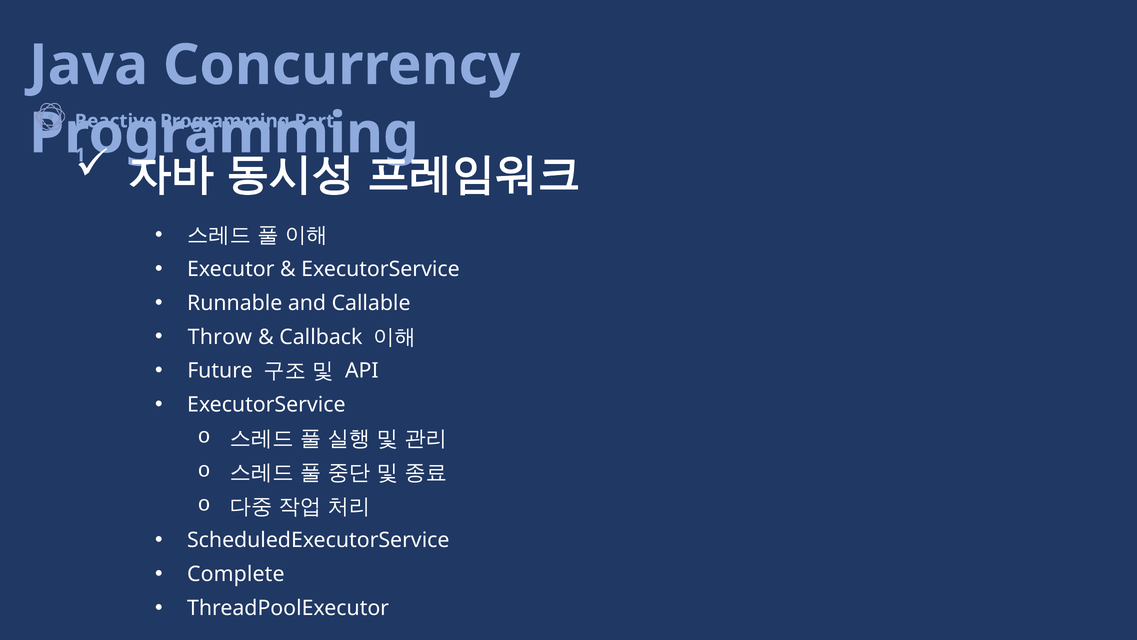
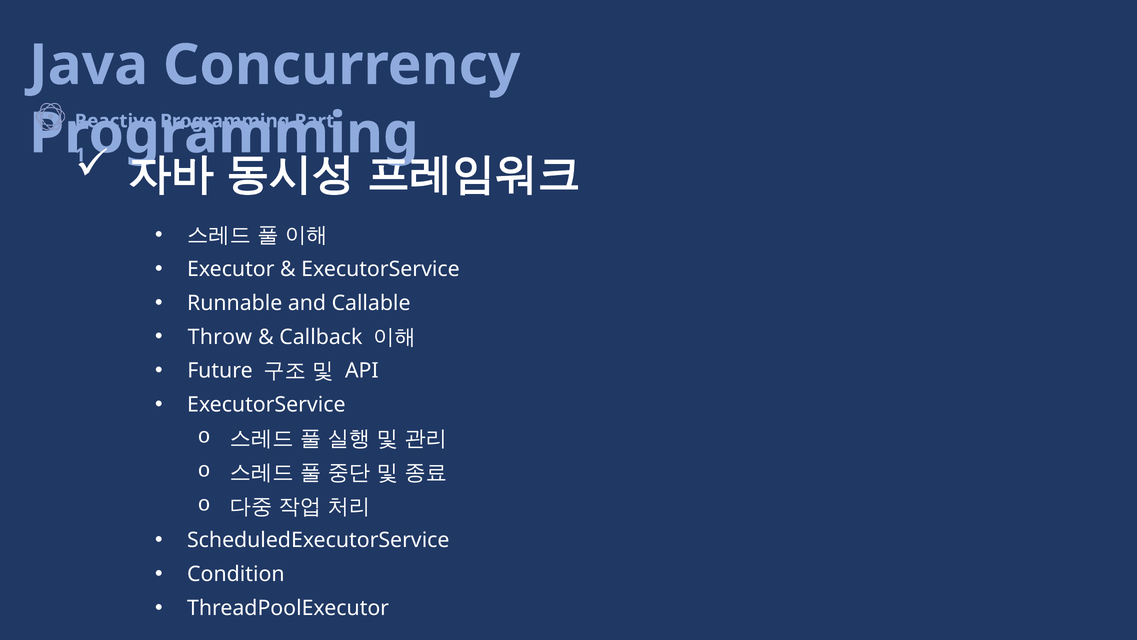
Complete: Complete -> Condition (236, 574)
